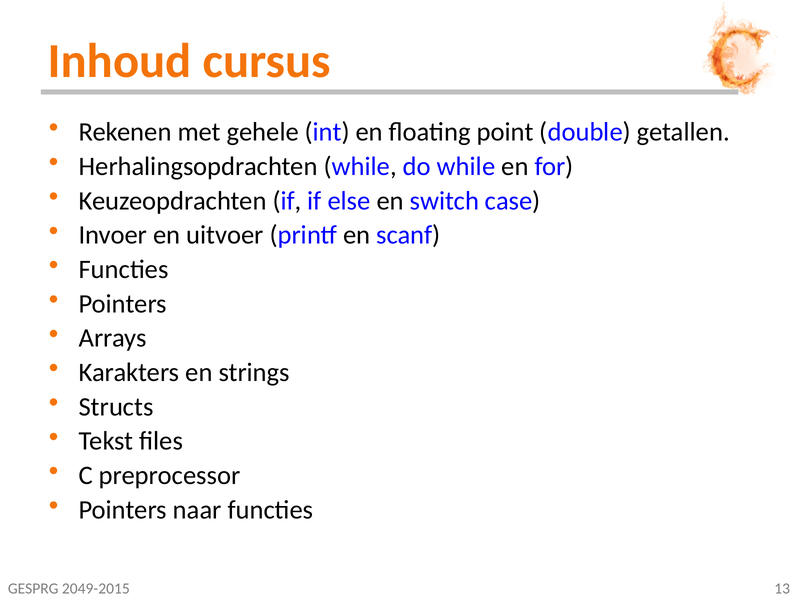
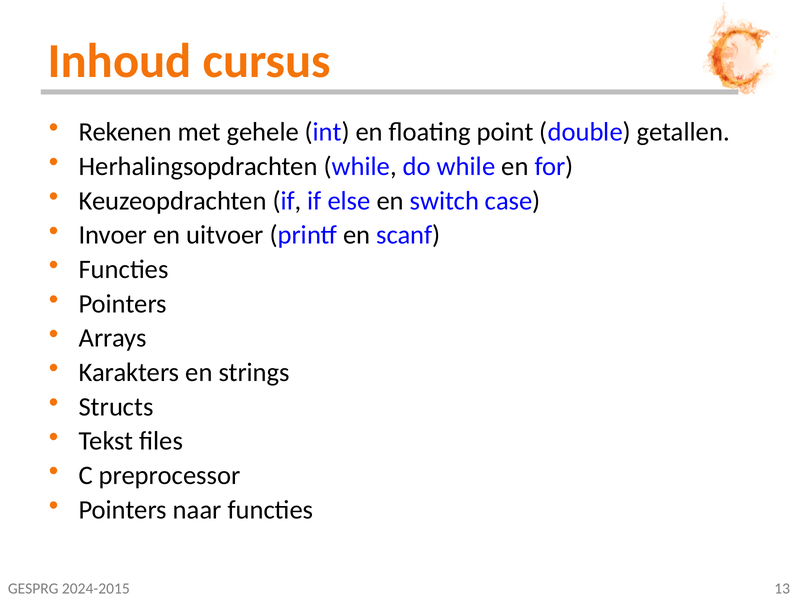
2049-2015: 2049-2015 -> 2024-2015 (96, 588)
